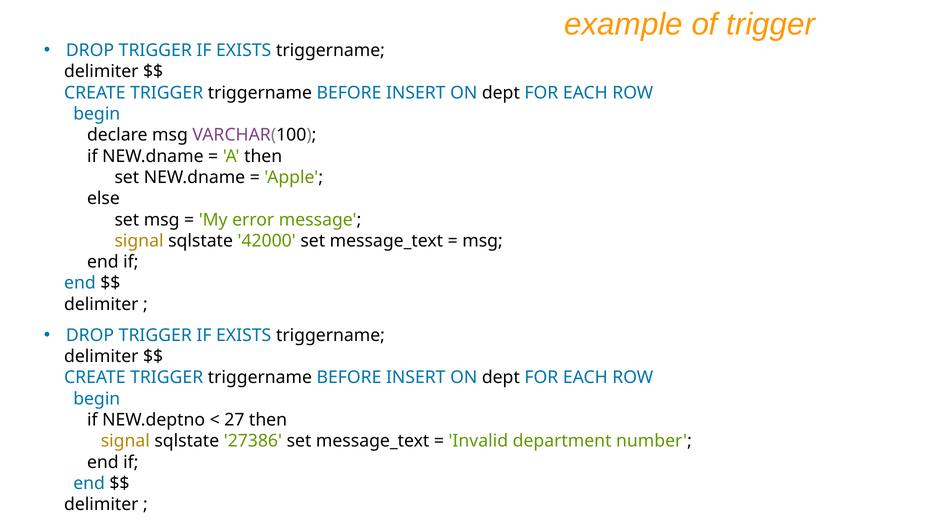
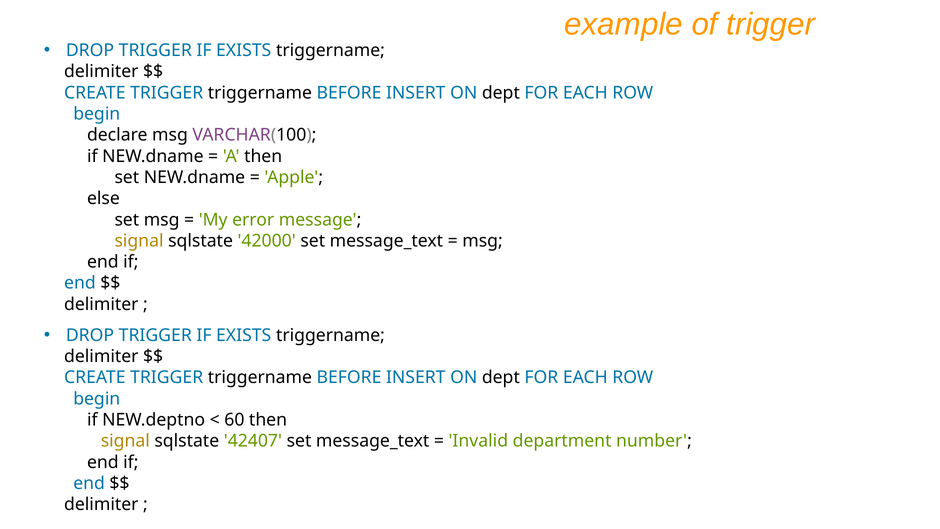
27: 27 -> 60 (234, 420)
27386: 27386 -> 42407 (253, 441)
